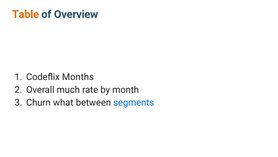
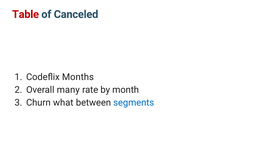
Table colour: orange -> red (26, 14)
Overview: Overview -> Canceled (76, 14)
much: much -> many (68, 89)
